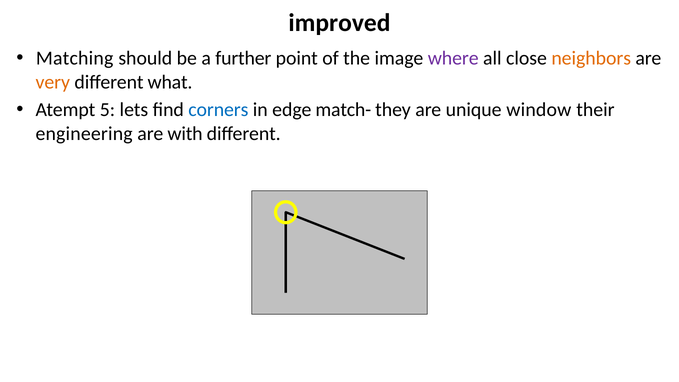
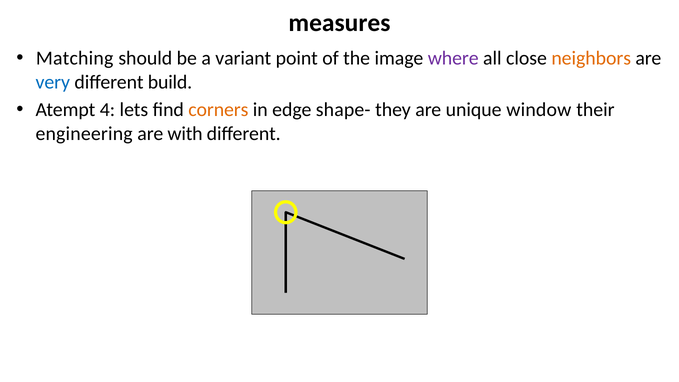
improved: improved -> measures (339, 23)
further: further -> variant (243, 58)
very colour: orange -> blue (53, 82)
what: what -> build (170, 82)
5: 5 -> 4 (107, 110)
corners colour: blue -> orange (218, 110)
match-: match- -> shape- (343, 110)
